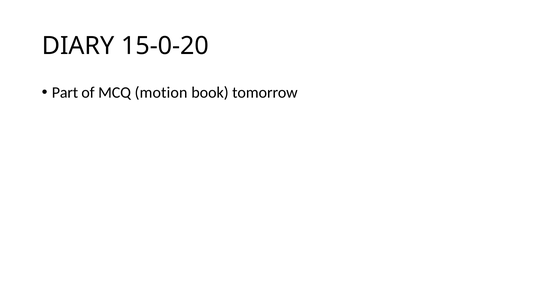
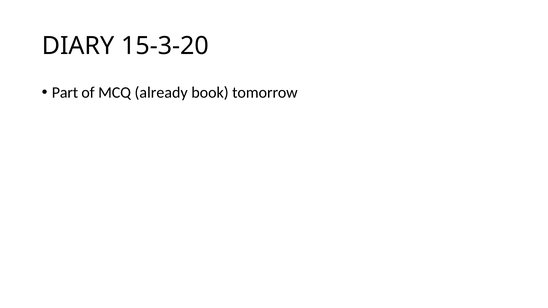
15-0-20: 15-0-20 -> 15-3-20 (165, 46)
motion: motion -> already (161, 93)
